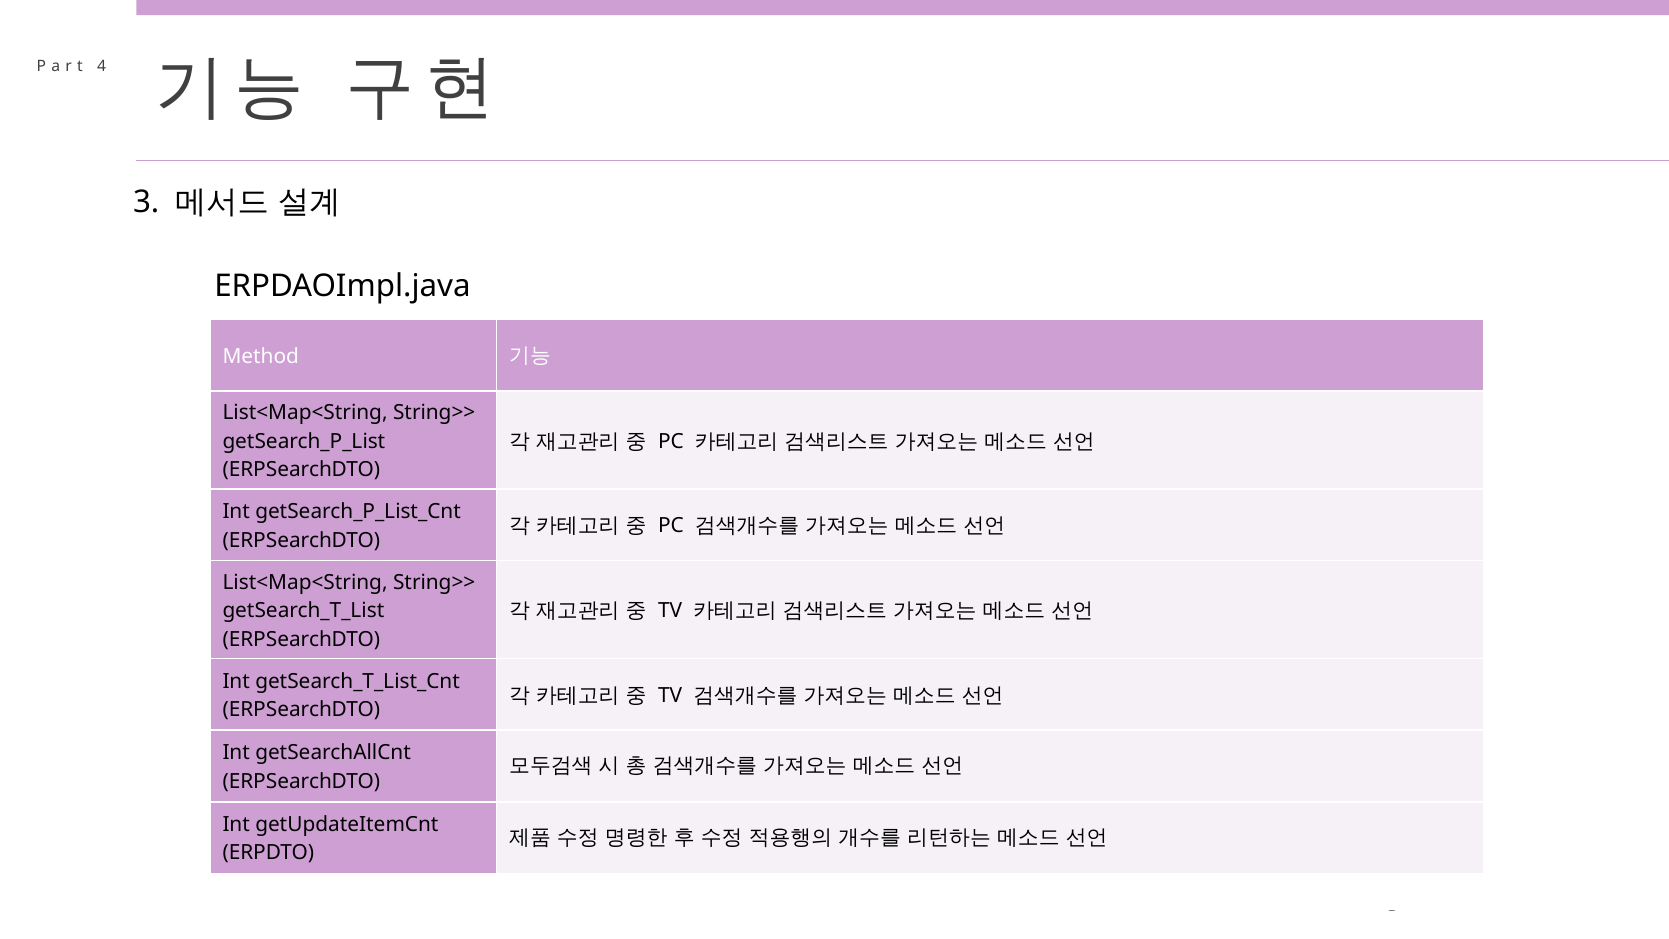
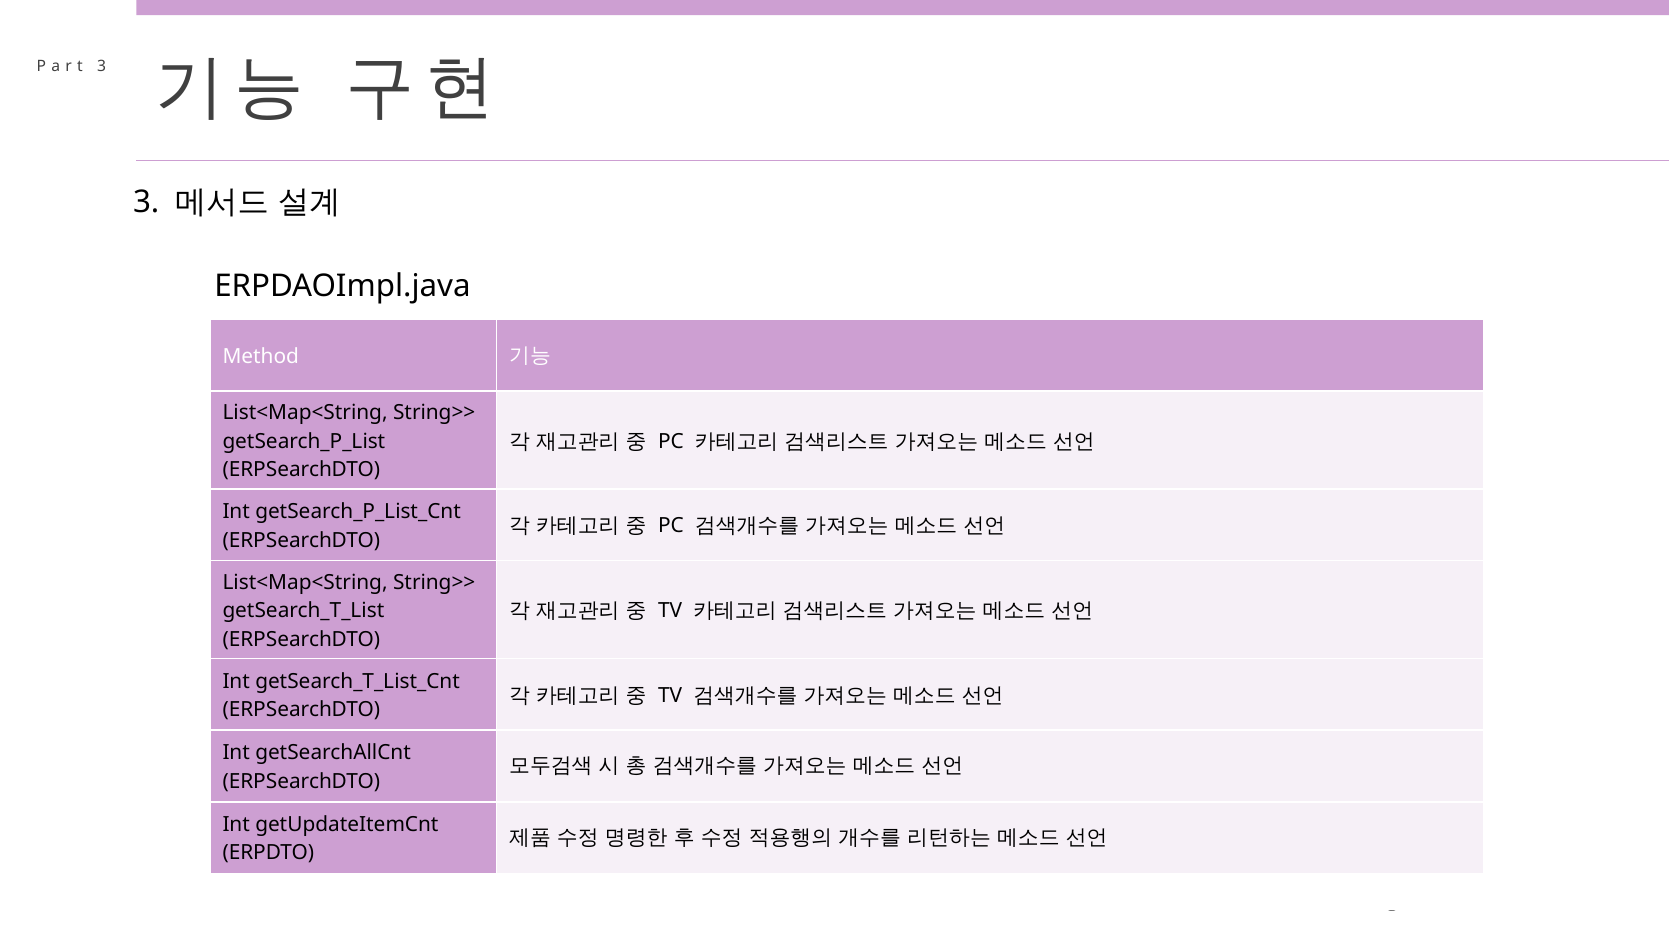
4: 4 -> 3 (102, 66)
